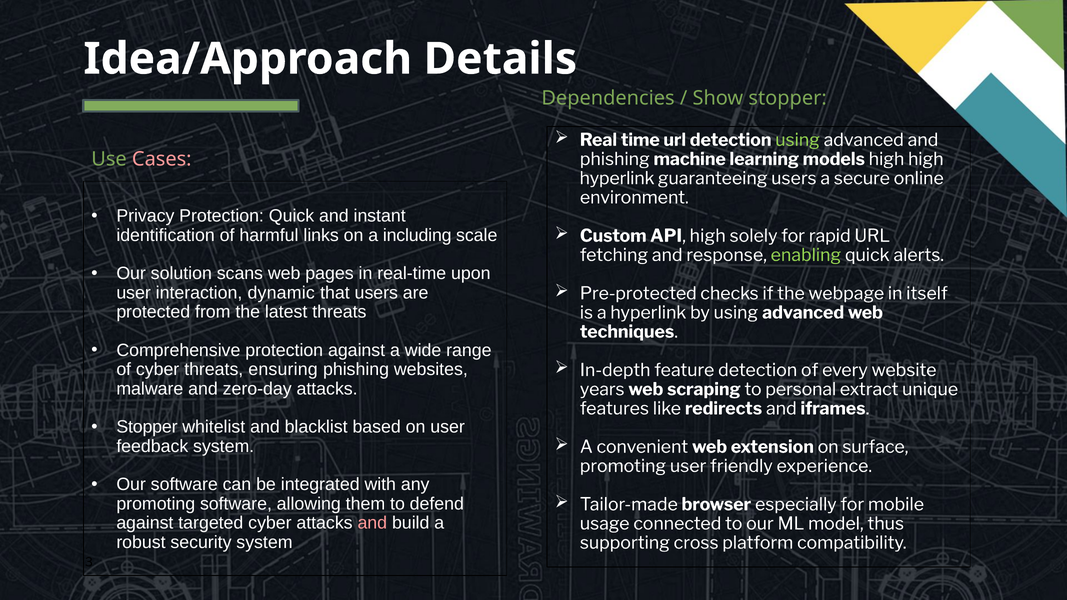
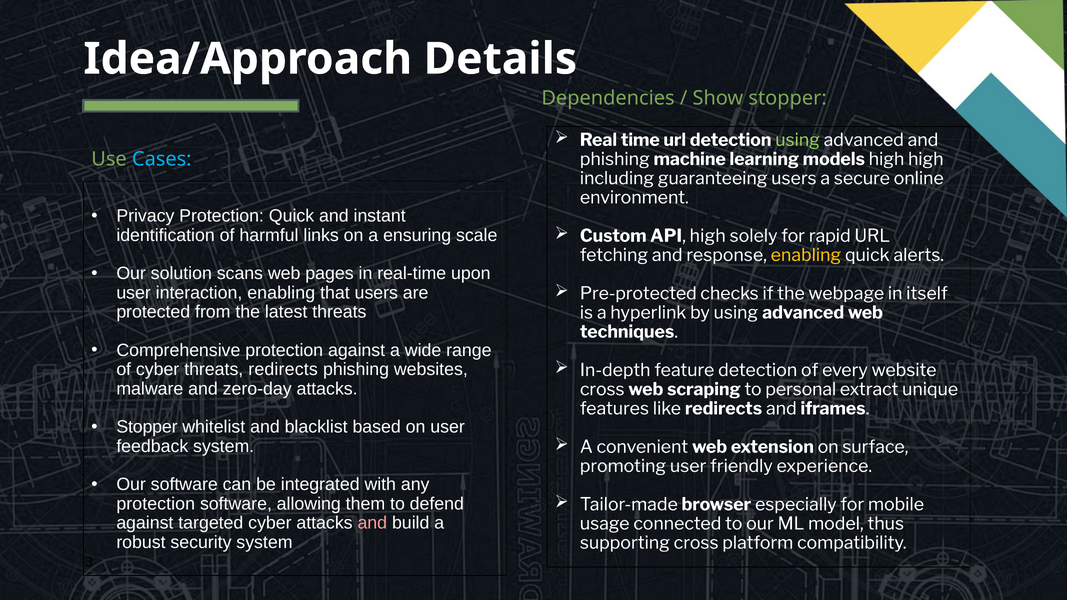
Cases colour: pink -> light blue (162, 159)
hyperlink: hyperlink -> including (617, 178)
including: including -> ensuring (417, 235)
enabling colour: light green -> yellow (806, 255)
interaction dynamic: dynamic -> enabling (281, 293)
threats ensuring: ensuring -> redirects (283, 370)
years: years -> cross (602, 389)
promoting: promoting -> protection (156, 504)
